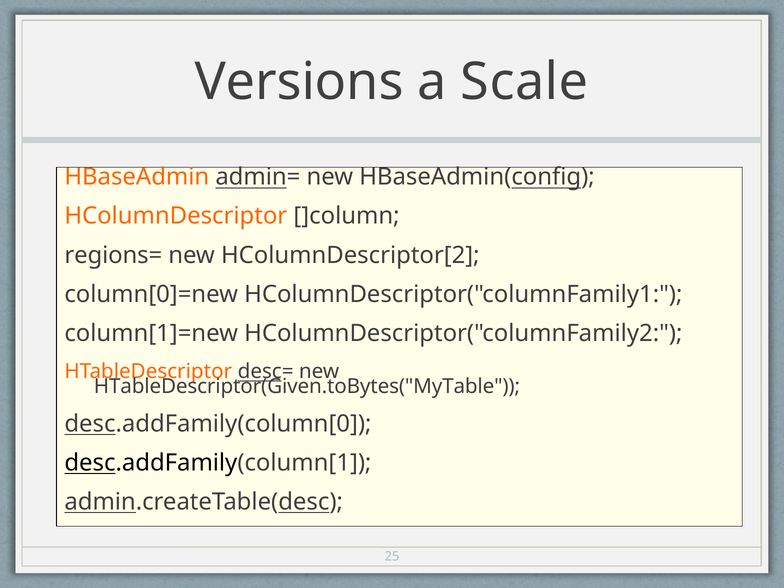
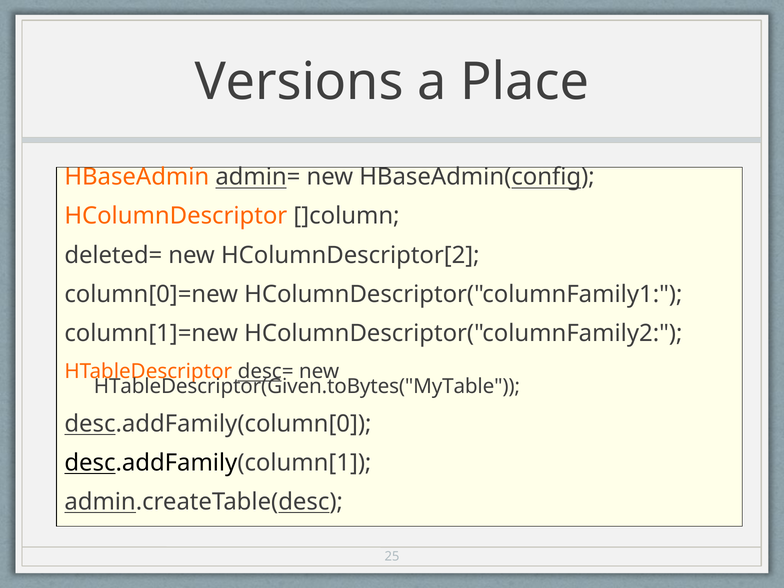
Scale: Scale -> Place (525, 82)
regions=: regions= -> deleted= (113, 255)
